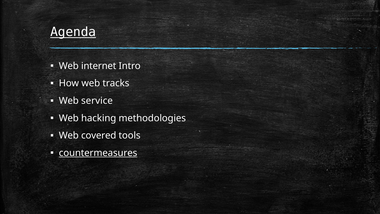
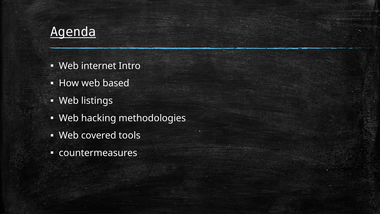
tracks: tracks -> based (116, 83)
service: service -> listings (97, 101)
countermeasures underline: present -> none (98, 153)
